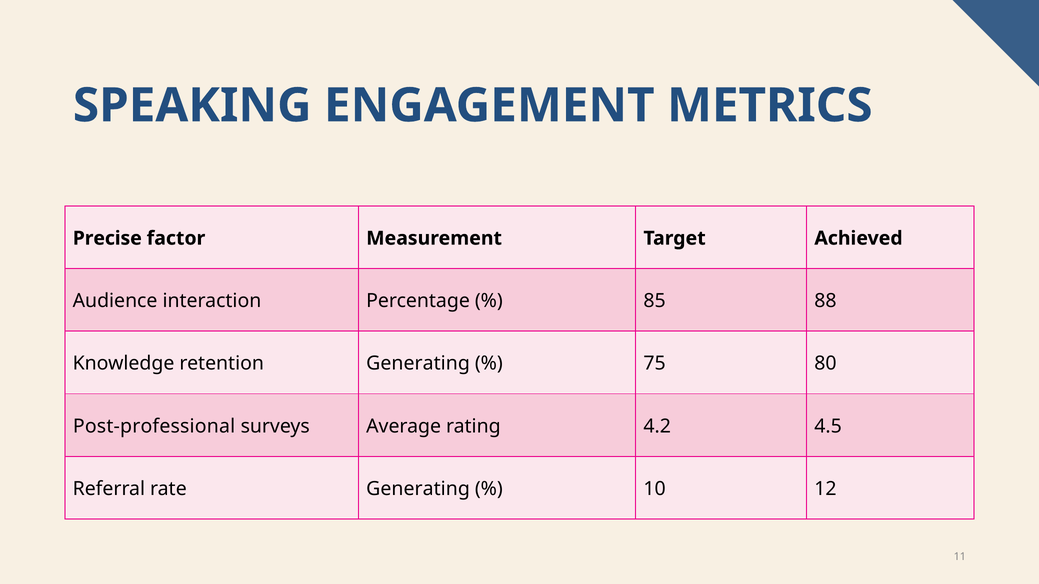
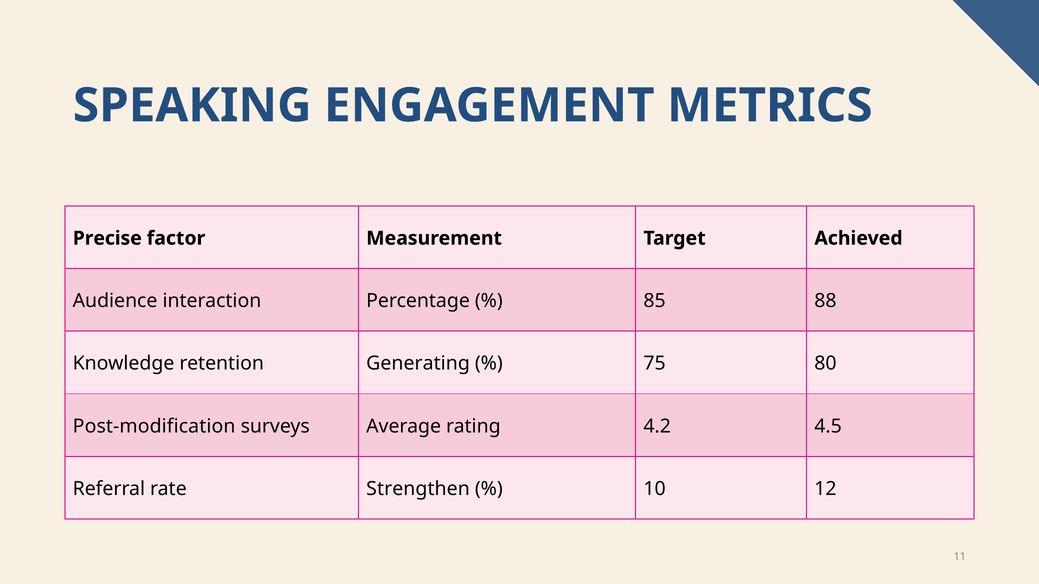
Post-professional: Post-professional -> Post-modification (154, 426)
Generating: Generating -> Strengthen (418, 489)
